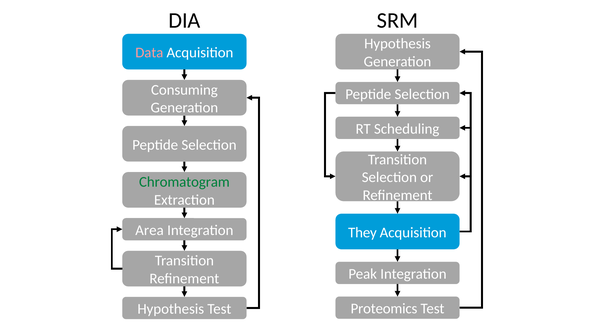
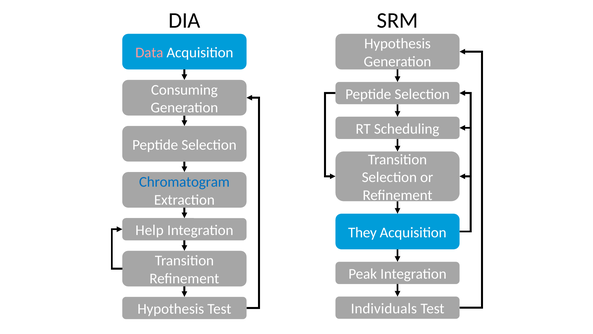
Chromatogram colour: green -> blue (184, 182)
Area: Area -> Help (150, 230)
Proteomics: Proteomics -> Individuals (384, 308)
